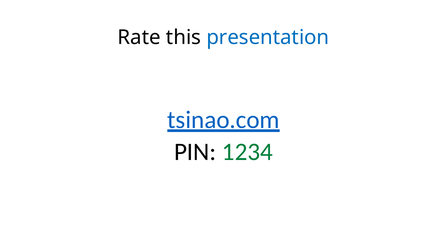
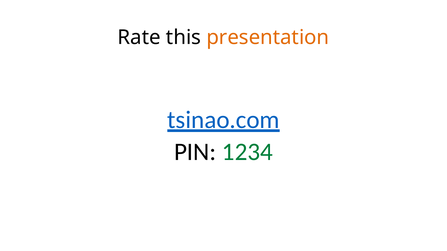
presentation colour: blue -> orange (268, 38)
